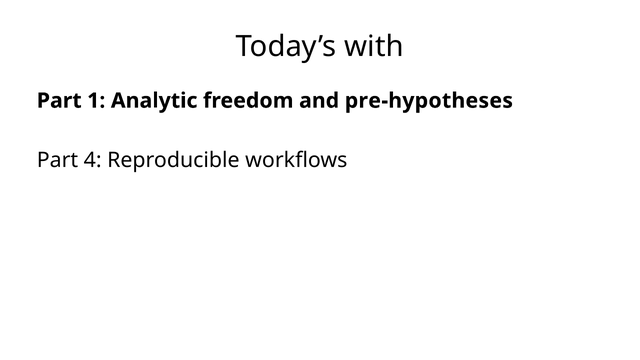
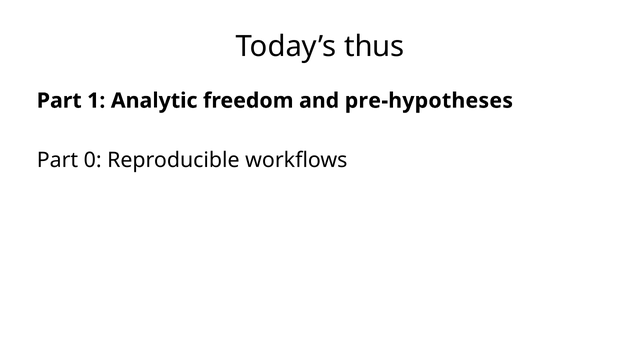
with: with -> thus (374, 46)
4: 4 -> 0 (93, 160)
